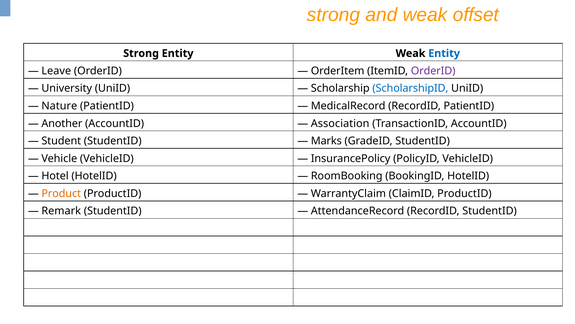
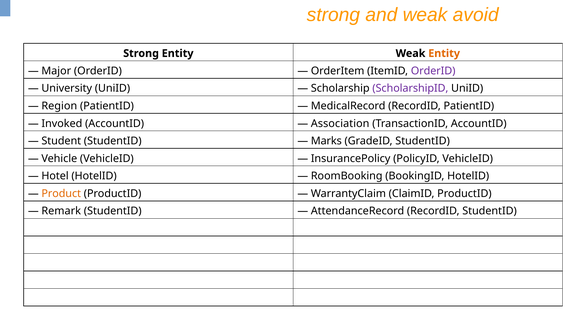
offset: offset -> avoid (476, 15)
Entity colour: blue -> orange (444, 53)
Leave: Leave -> Major (56, 71)
ScholarshipID colour: blue -> purple (410, 88)
Nature: Nature -> Region (59, 106)
Another: Another -> Invoked (62, 123)
